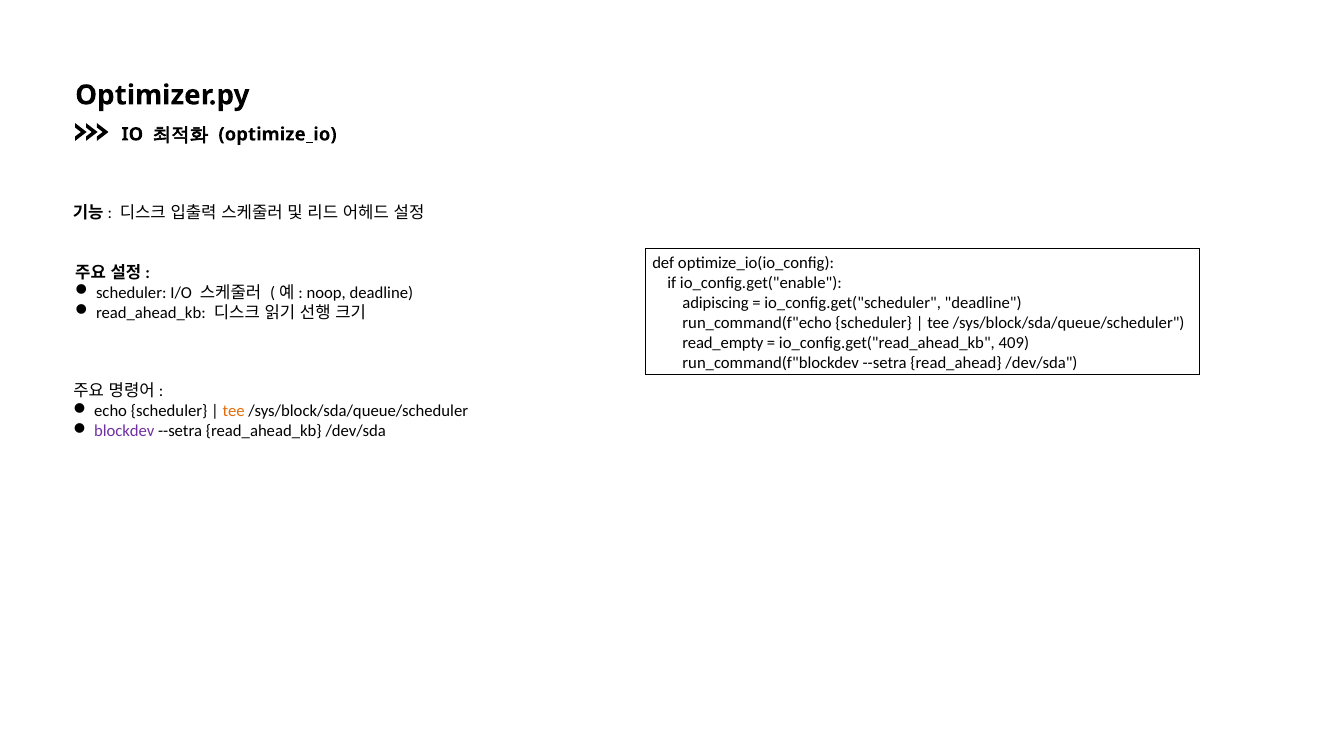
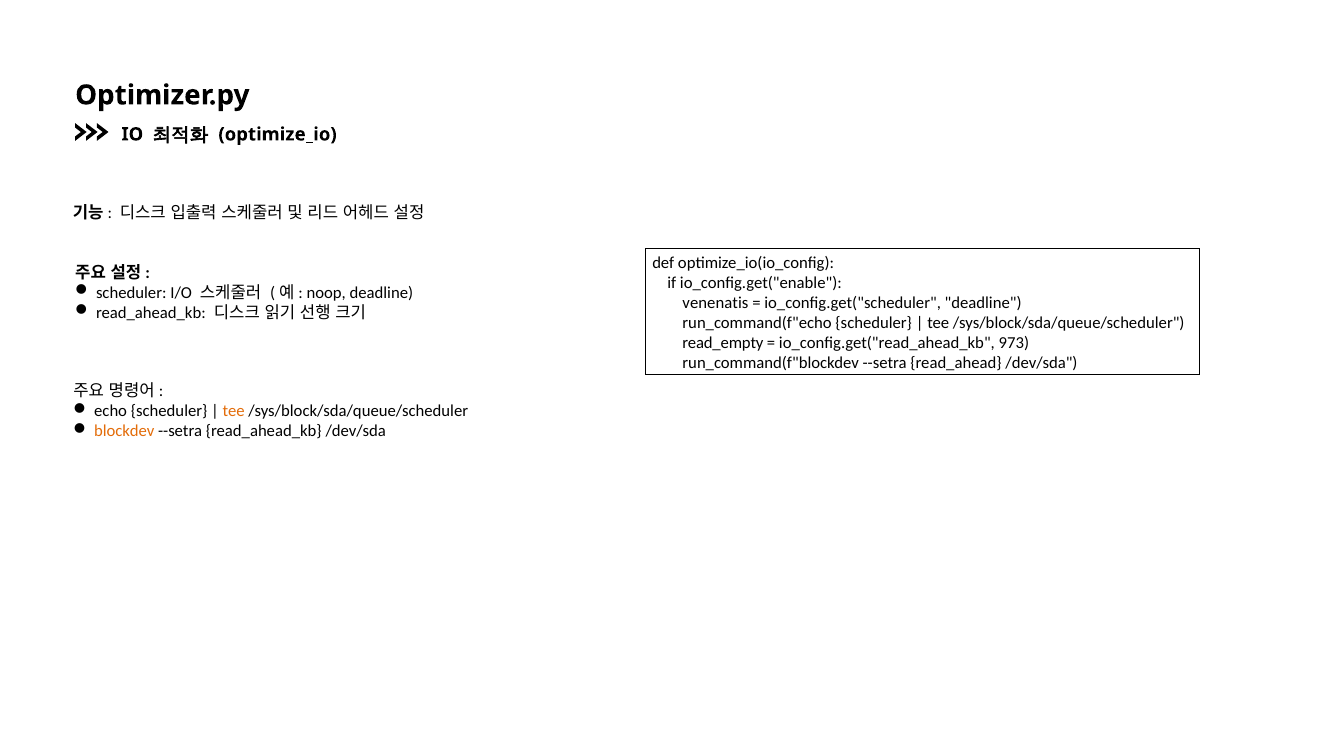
adipiscing: adipiscing -> venenatis (715, 302)
409: 409 -> 973 (1014, 343)
blockdev colour: purple -> orange (124, 431)
